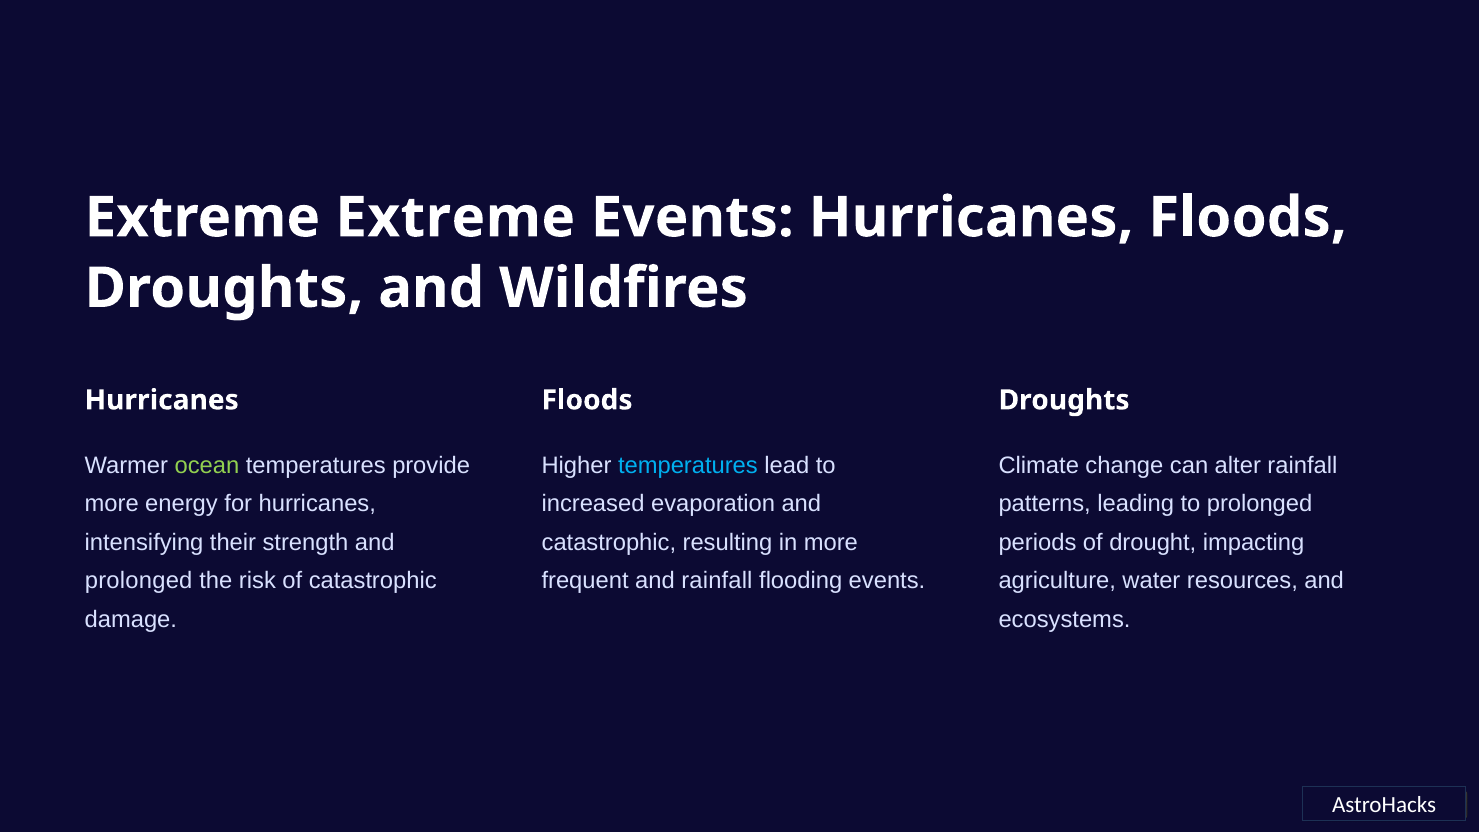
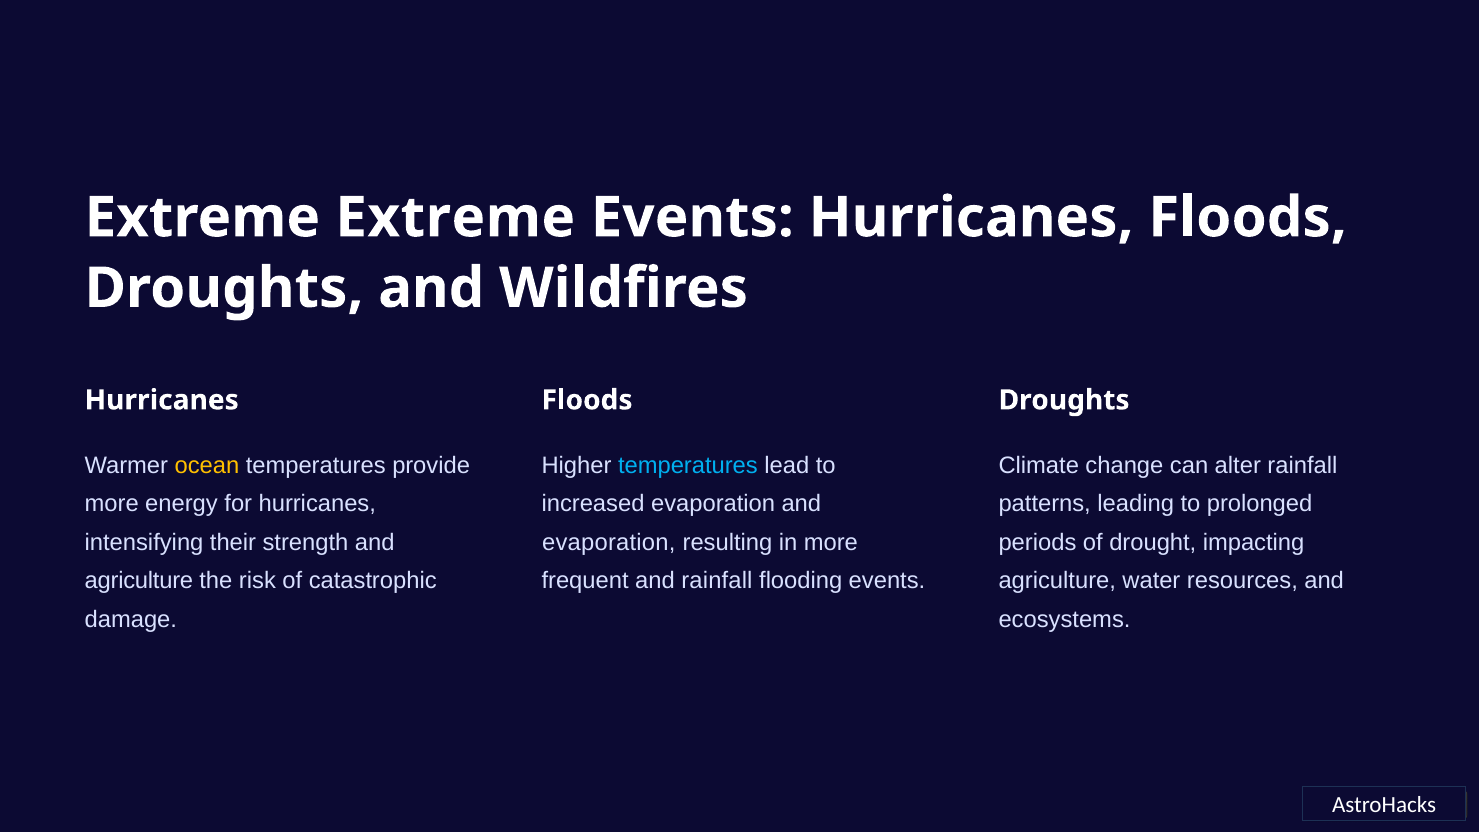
ocean colour: light green -> yellow (207, 465)
catastrophic: catastrophic -> evaporation (609, 542)
prolonged: prolonged -> agriculture (139, 581)
